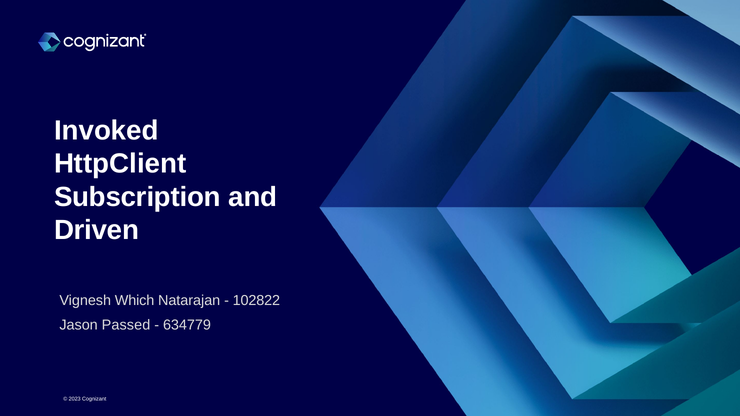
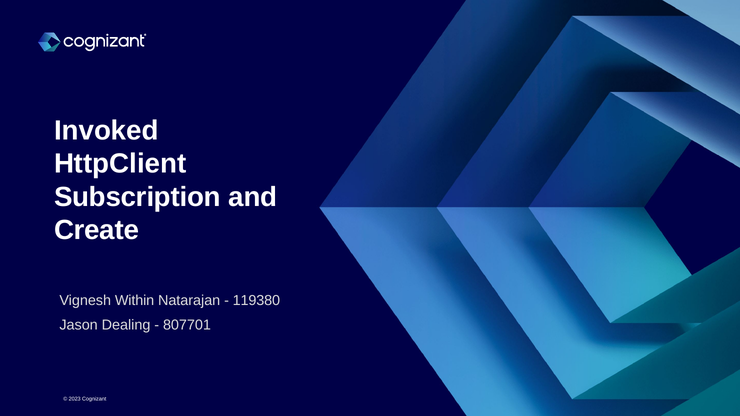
Driven: Driven -> Create (97, 230)
Which: Which -> Within (135, 300)
102822: 102822 -> 119380 (256, 300)
Passed: Passed -> Dealing (126, 325)
634779: 634779 -> 807701 (187, 325)
